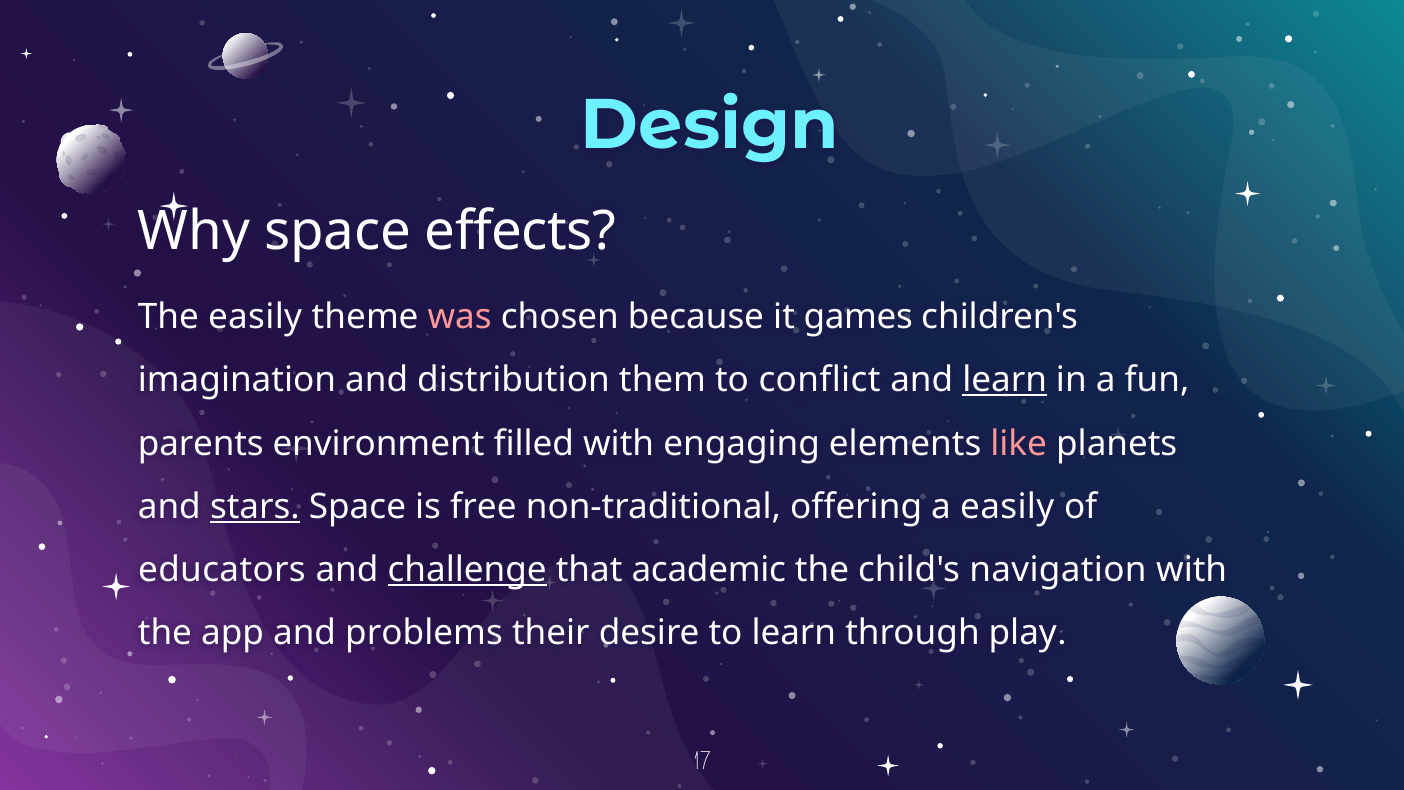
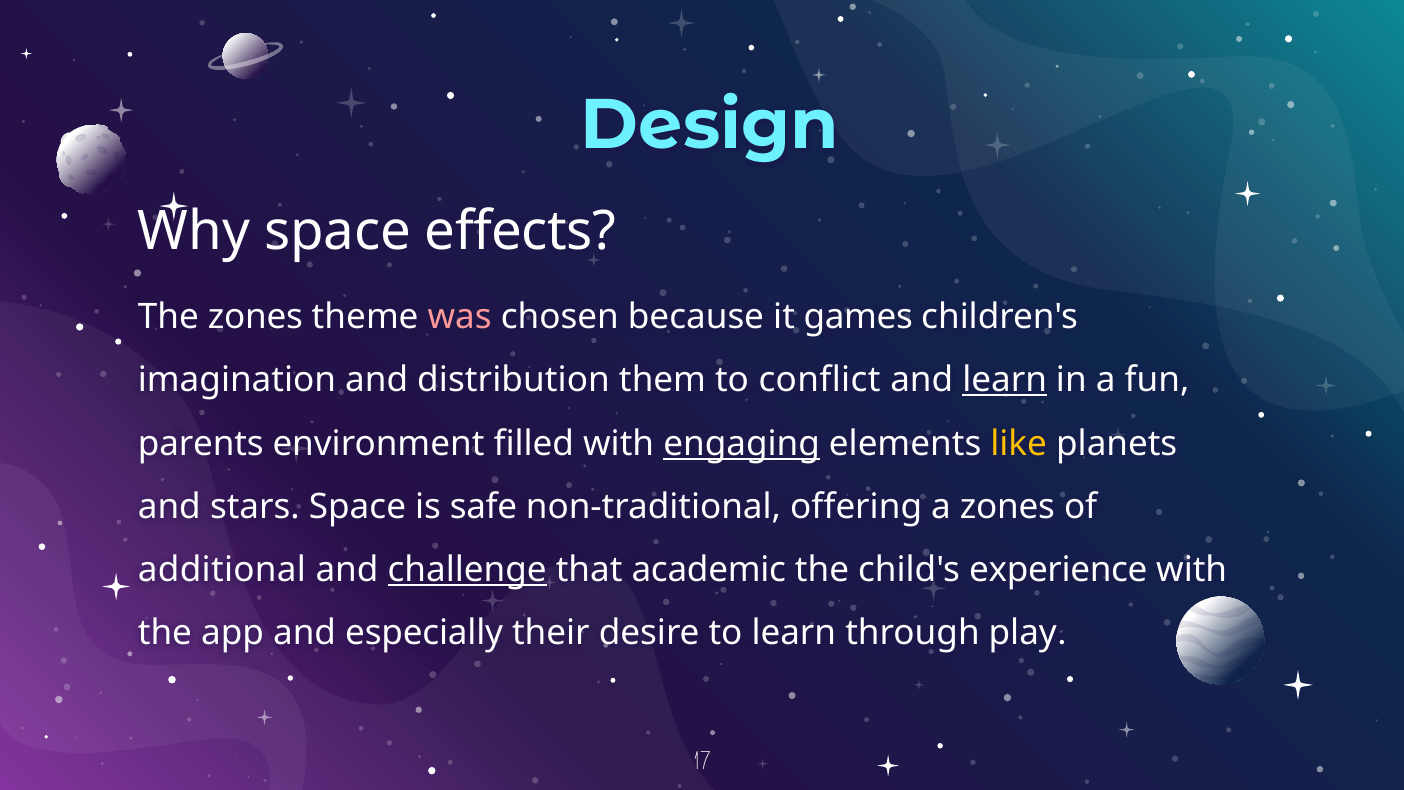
The easily: easily -> zones (255, 317)
engaging underline: none -> present (742, 443)
like colour: pink -> yellow (1019, 443)
stars underline: present -> none (255, 507)
free: free -> safe (484, 507)
a easily: easily -> zones (1008, 507)
educators: educators -> additional (222, 570)
navigation: navigation -> experience (1058, 570)
problems: problems -> especially (424, 633)
